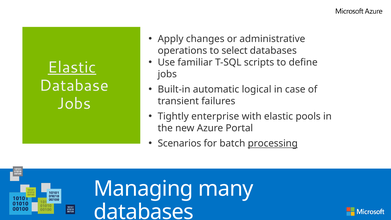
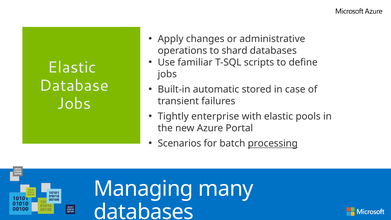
select: select -> shard (235, 51)
Elastic underline: present -> none (72, 67)
logical: logical -> stored (257, 89)
